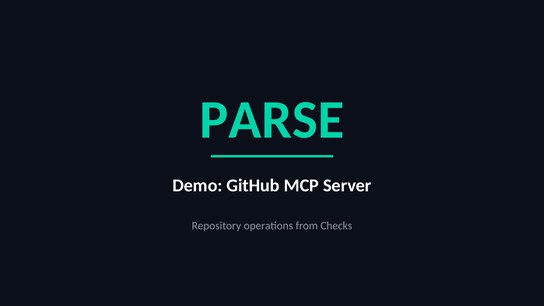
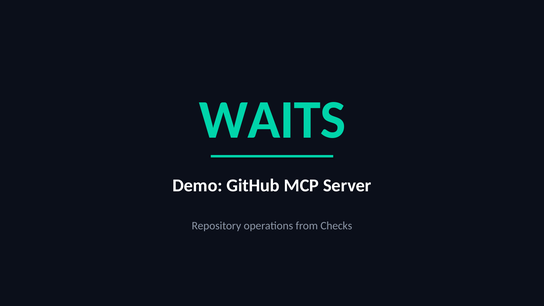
PARSE: PARSE -> WAITS (272, 120)
